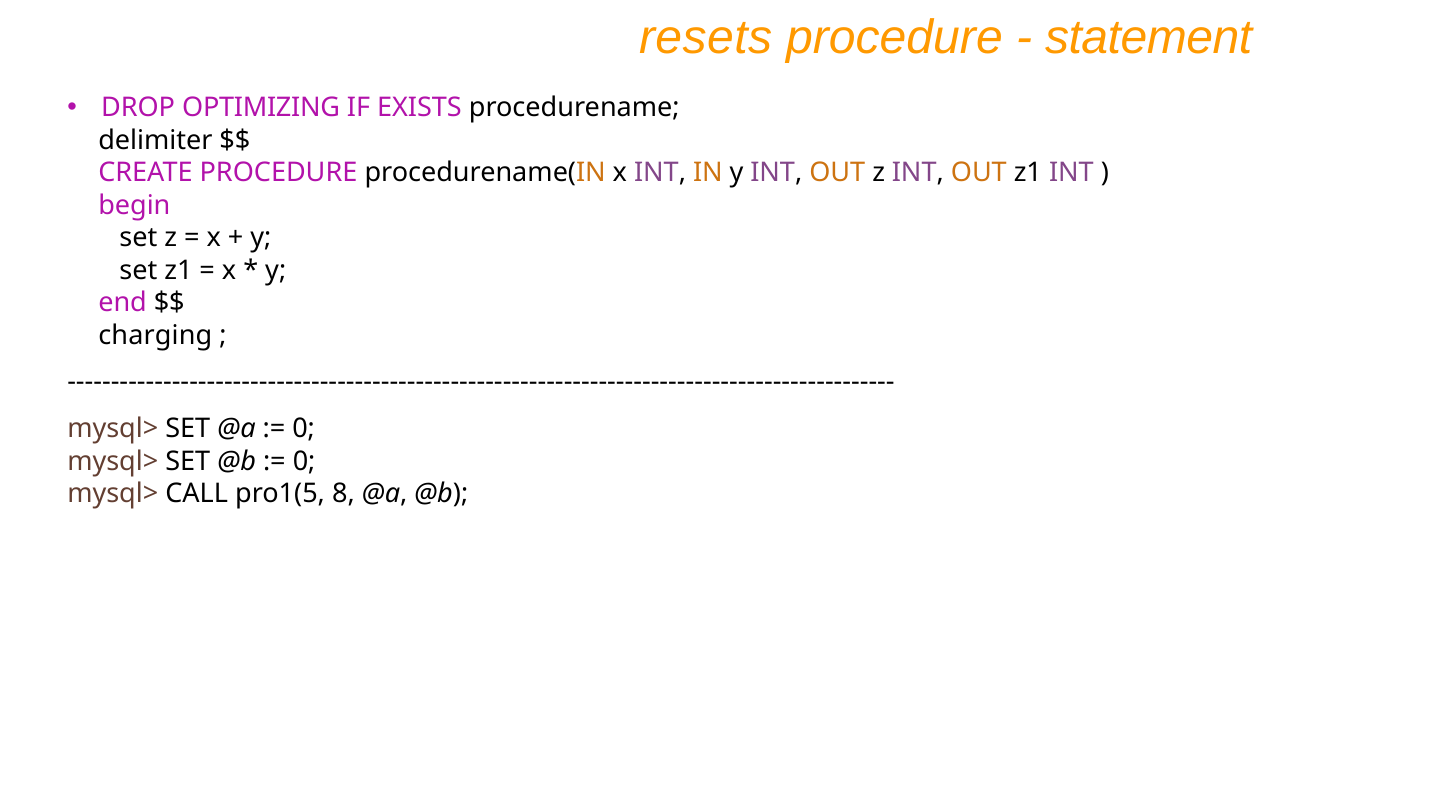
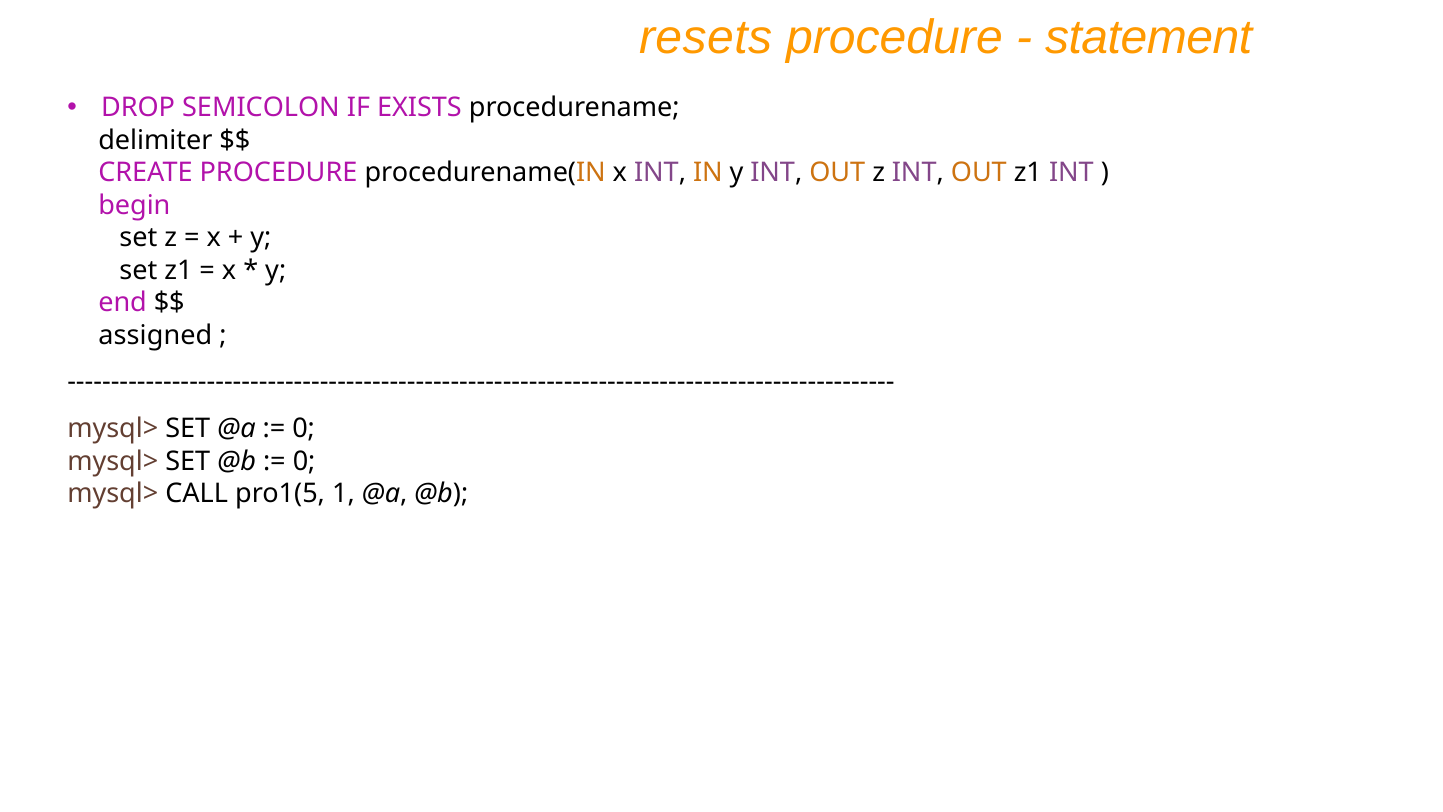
OPTIMIZING: OPTIMIZING -> SEMICOLON (261, 108)
charging: charging -> assigned (155, 335)
8: 8 -> 1 (343, 494)
